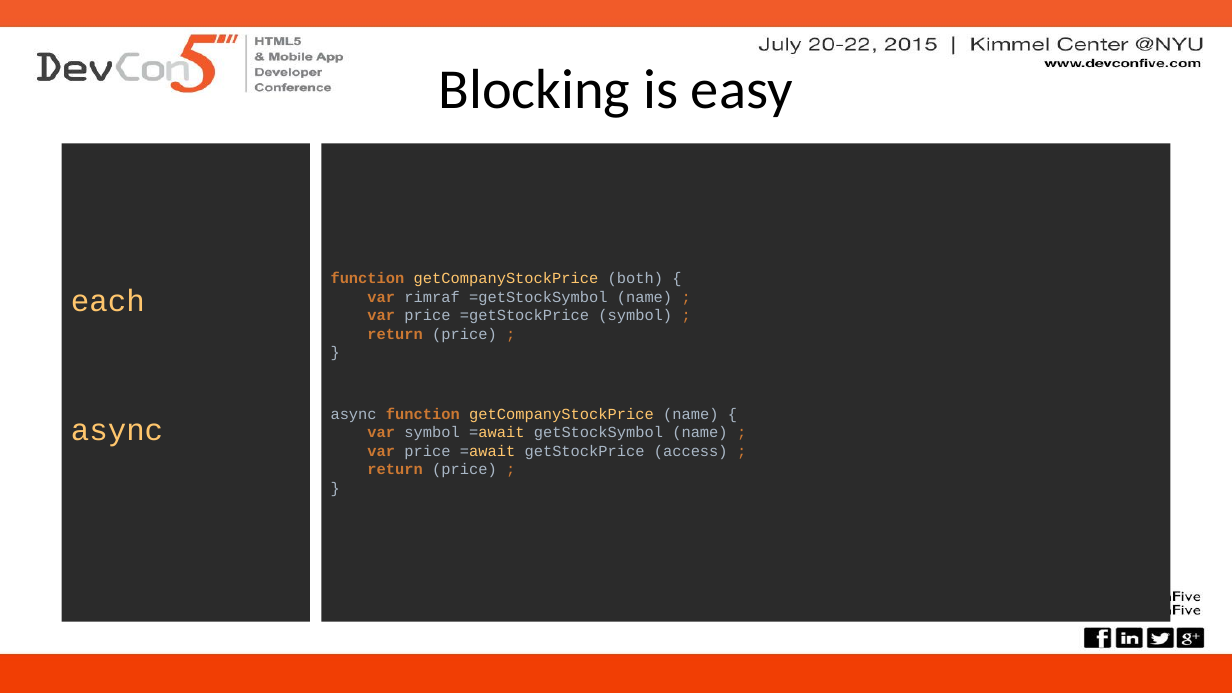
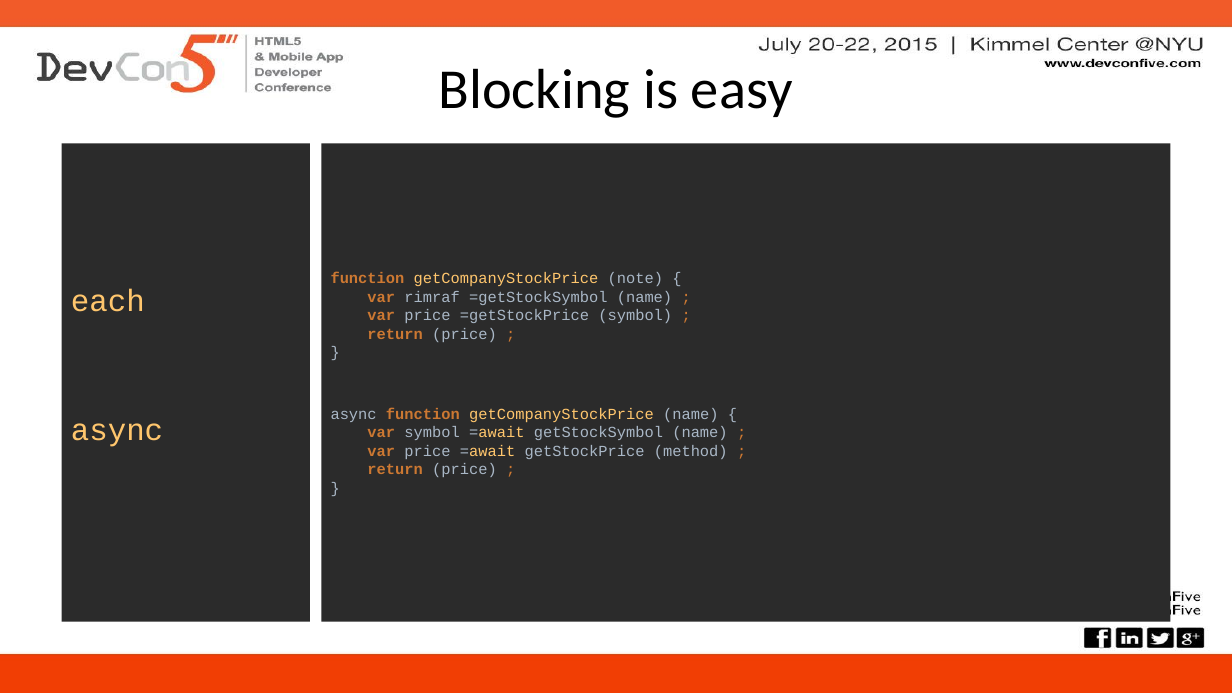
both: both -> note (635, 279)
access: access -> method (691, 451)
